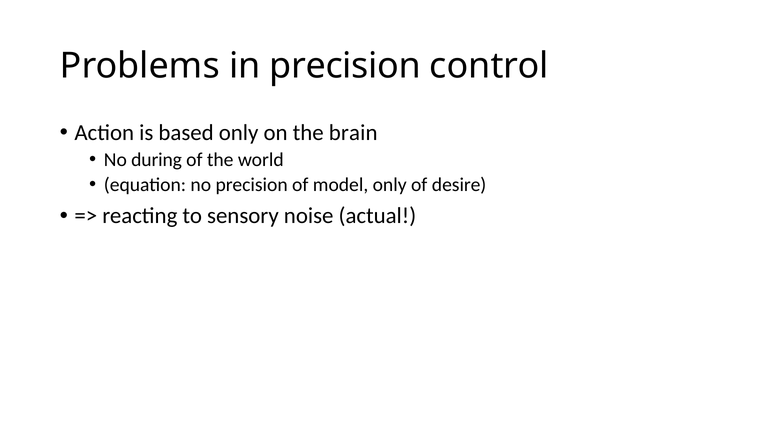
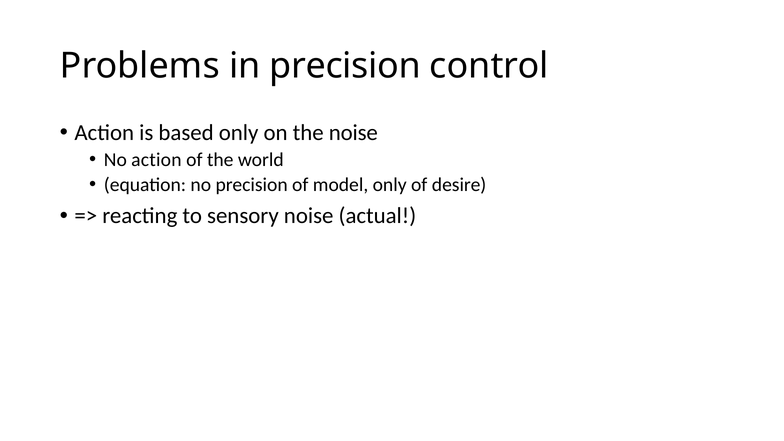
the brain: brain -> noise (353, 133)
No during: during -> action (156, 160)
